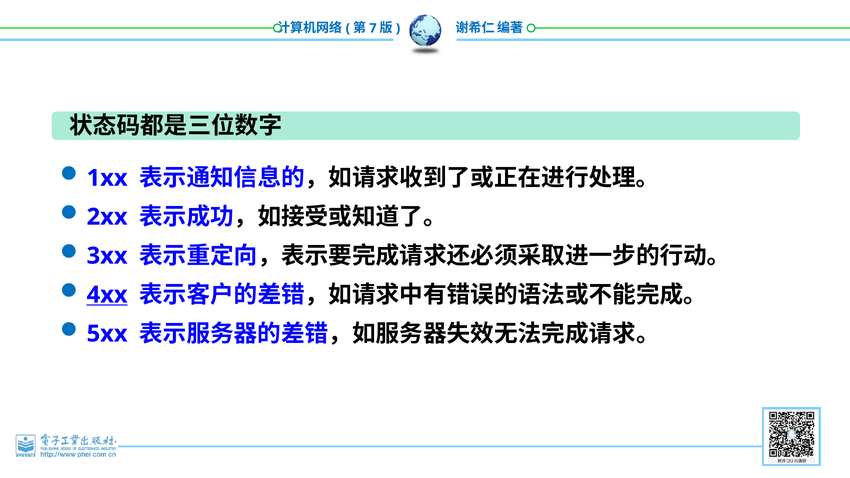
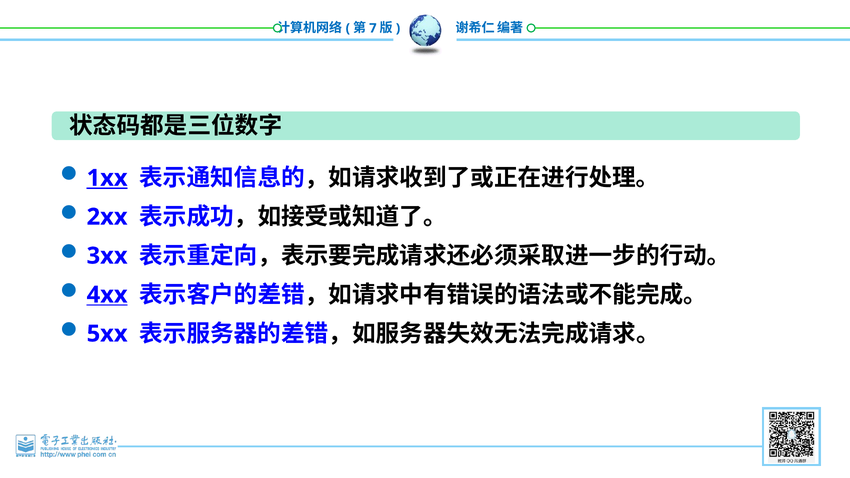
1xx underline: none -> present (107, 178)
